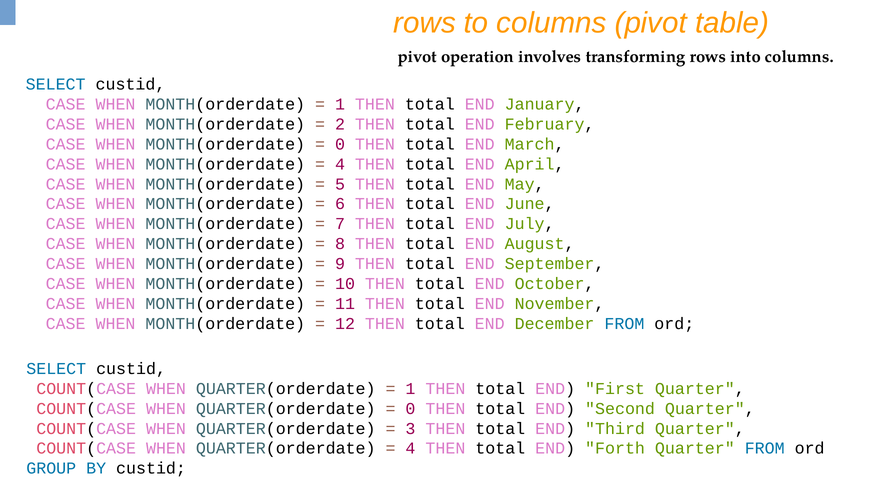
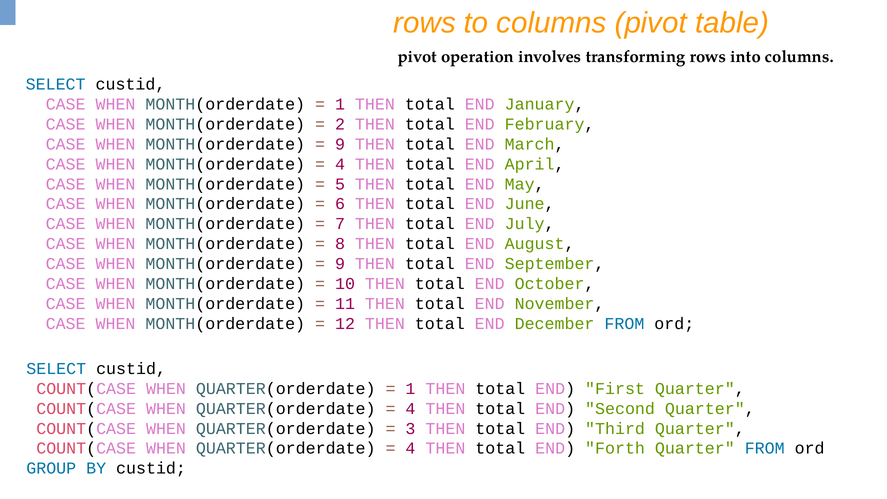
0: 0 -> 9 (340, 144)
0: 0 -> 4 (410, 409)
